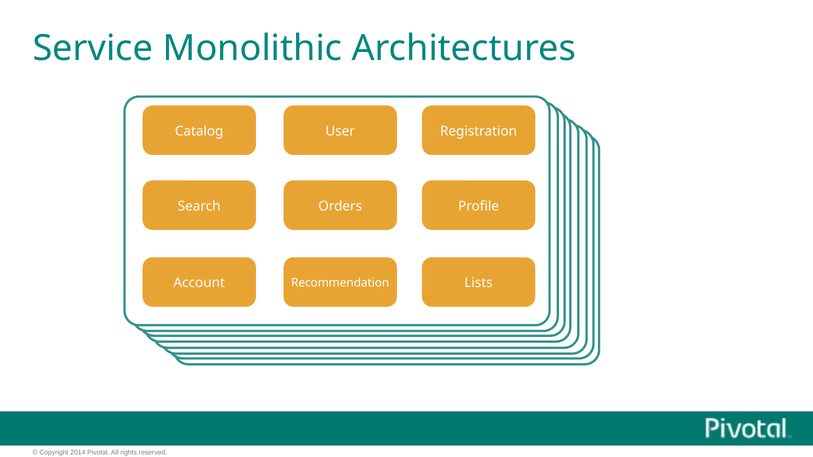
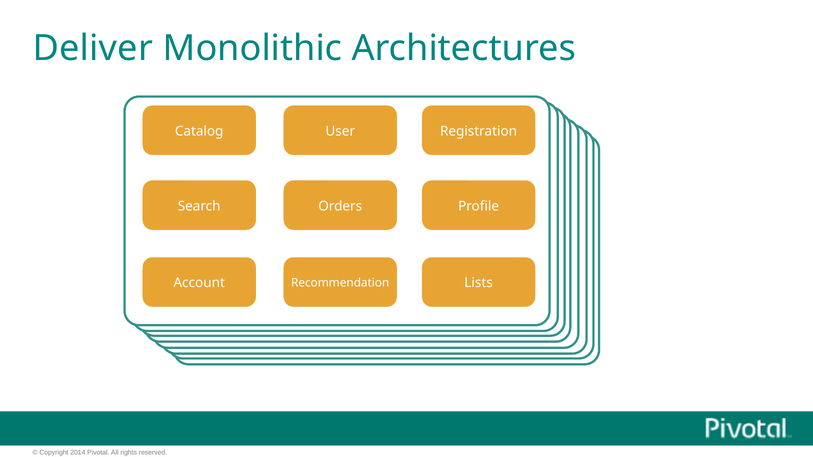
Service: Service -> Deliver (93, 48)
